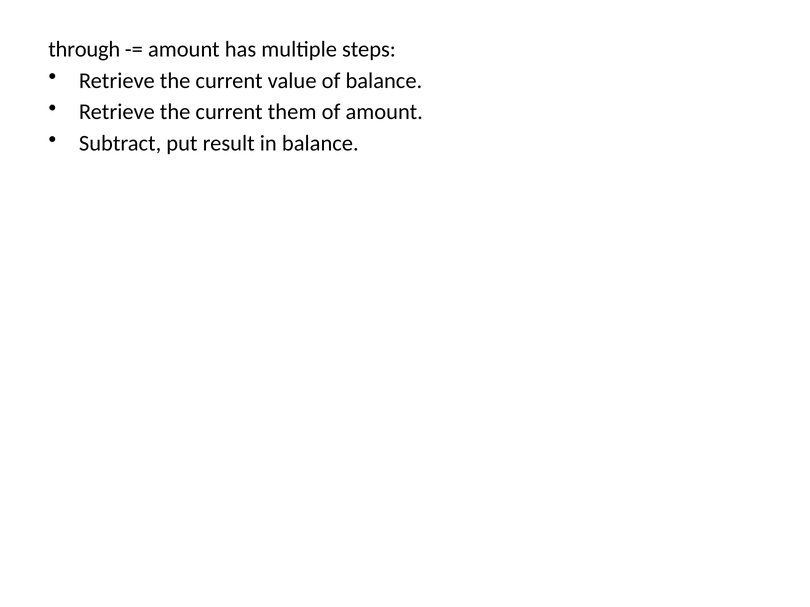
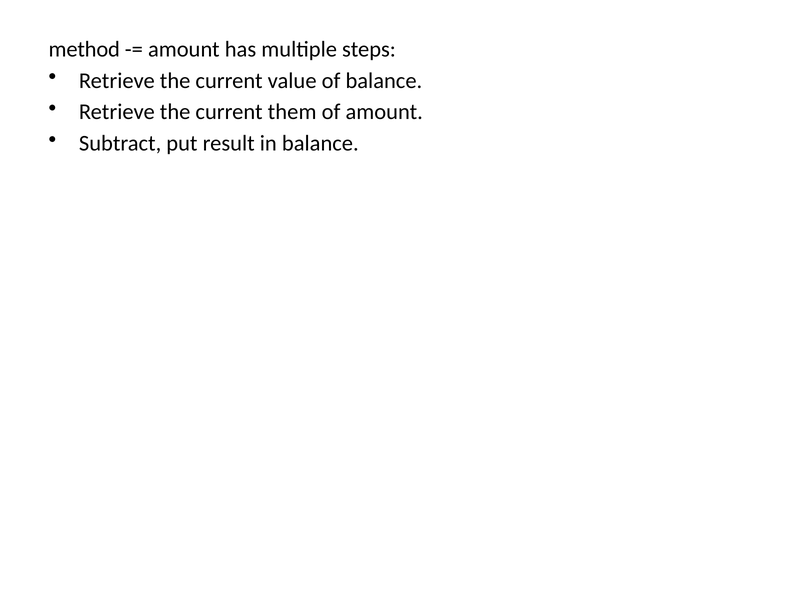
through: through -> method (84, 49)
